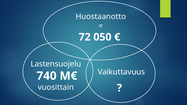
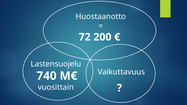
050: 050 -> 200 (102, 37)
